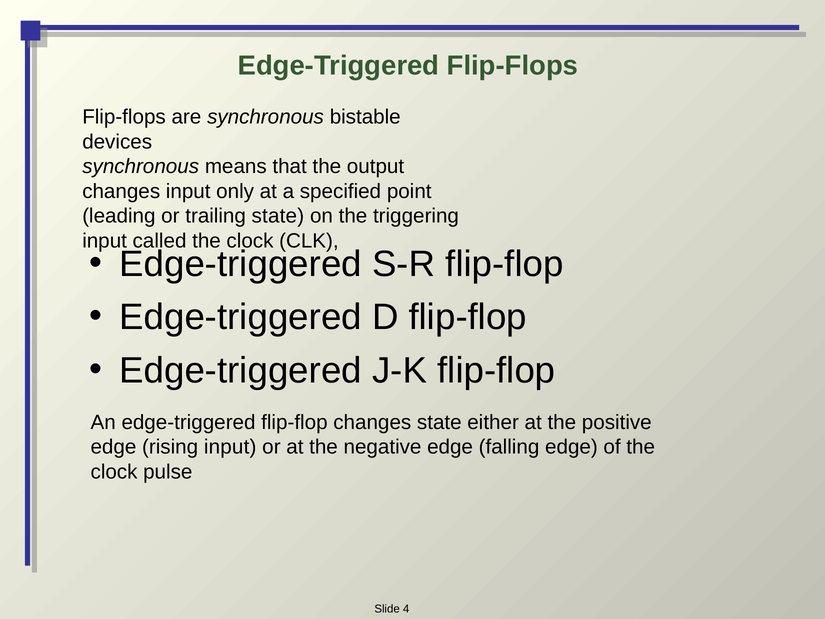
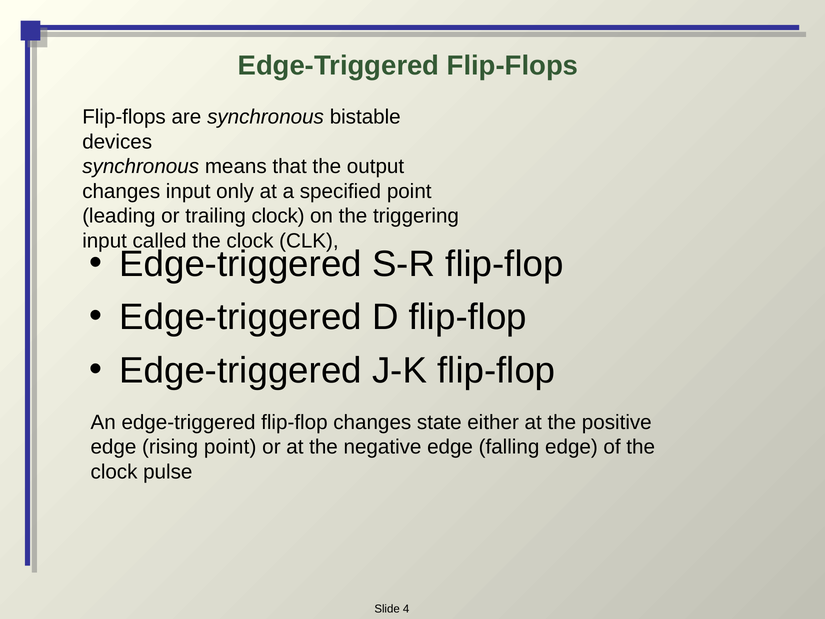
trailing state: state -> clock (278, 216)
rising input: input -> point (230, 447)
